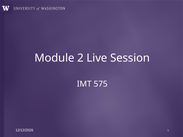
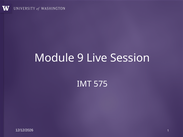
2: 2 -> 9 (80, 58)
